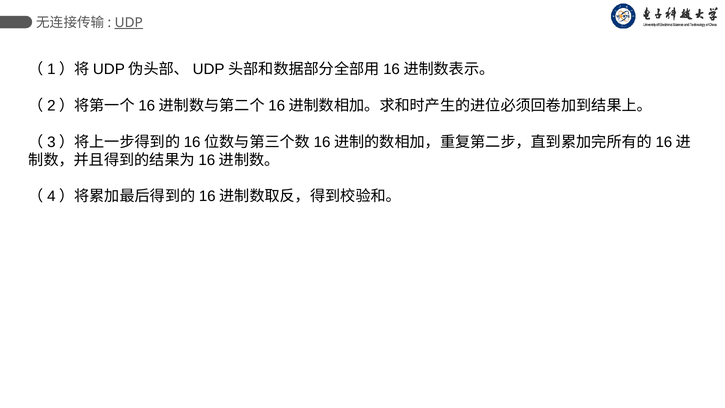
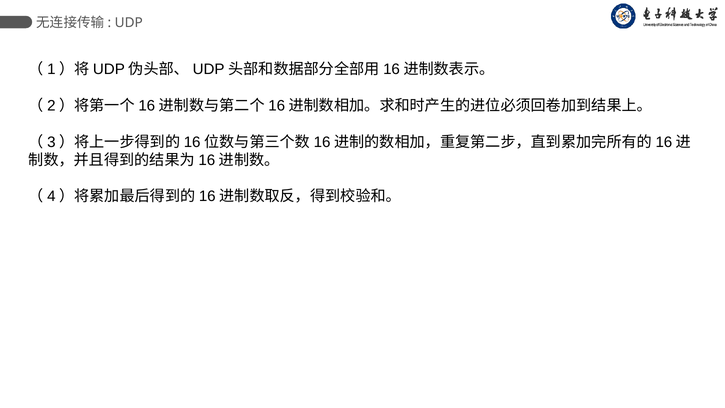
UDP underline: present -> none (129, 23)
